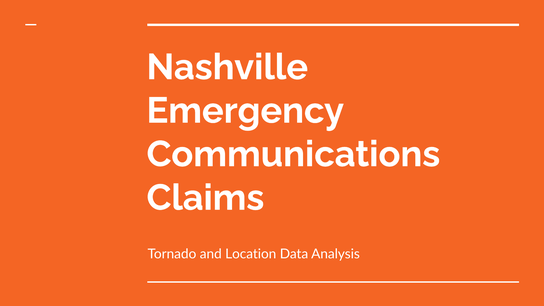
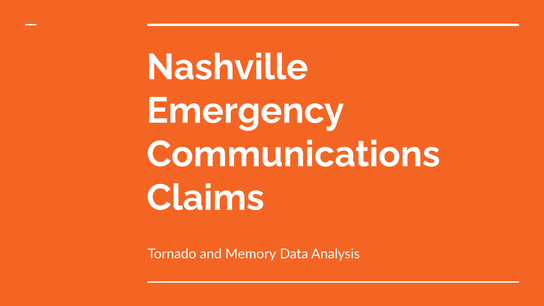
Location: Location -> Memory (251, 254)
